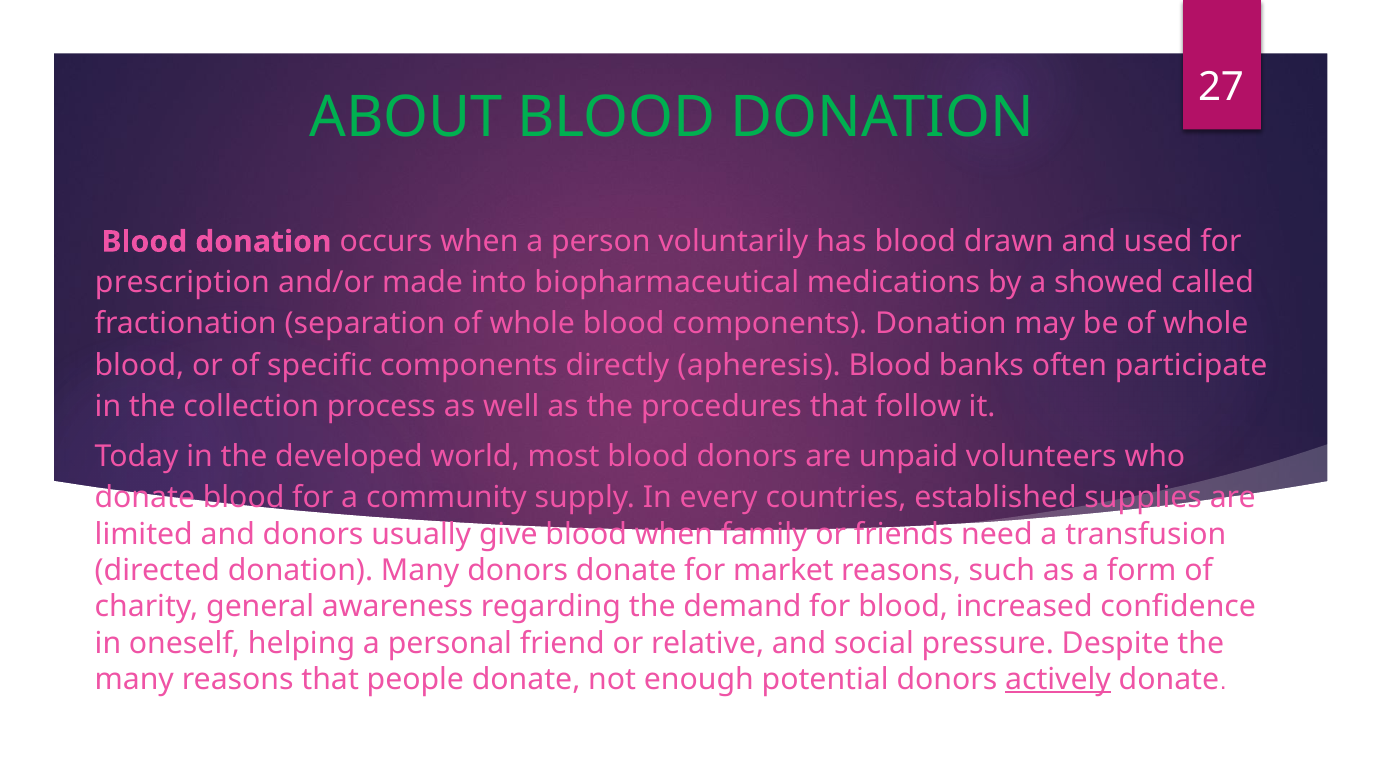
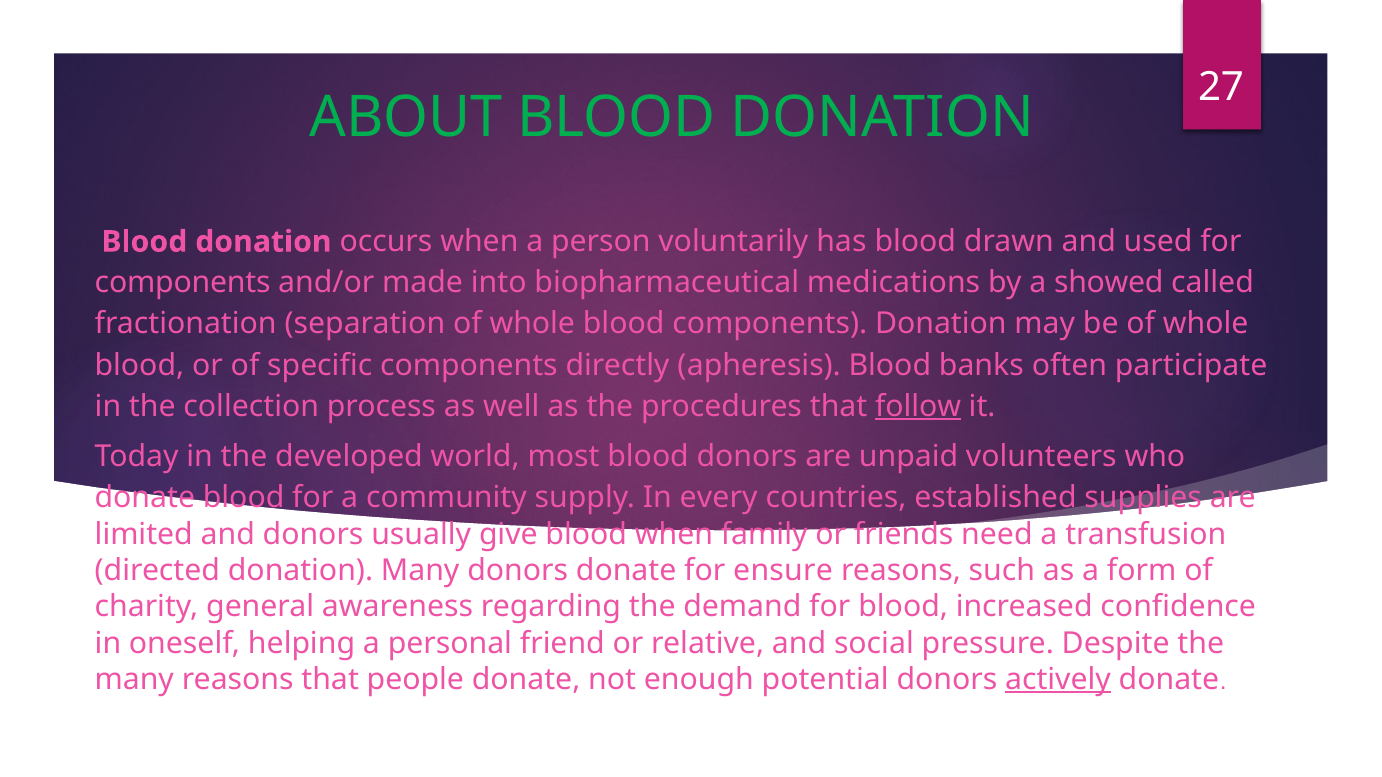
prescription: prescription -> components (183, 283)
follow underline: none -> present (918, 406)
market: market -> ensure (783, 571)
